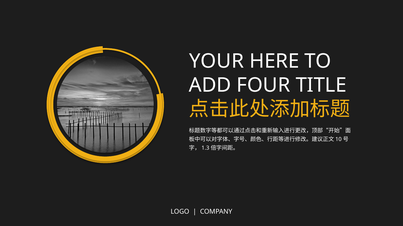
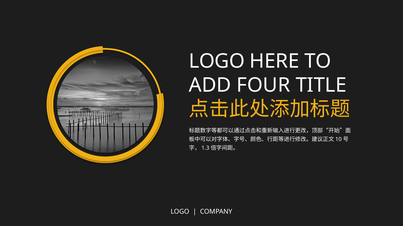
YOUR: YOUR -> LOGO (217, 61)
